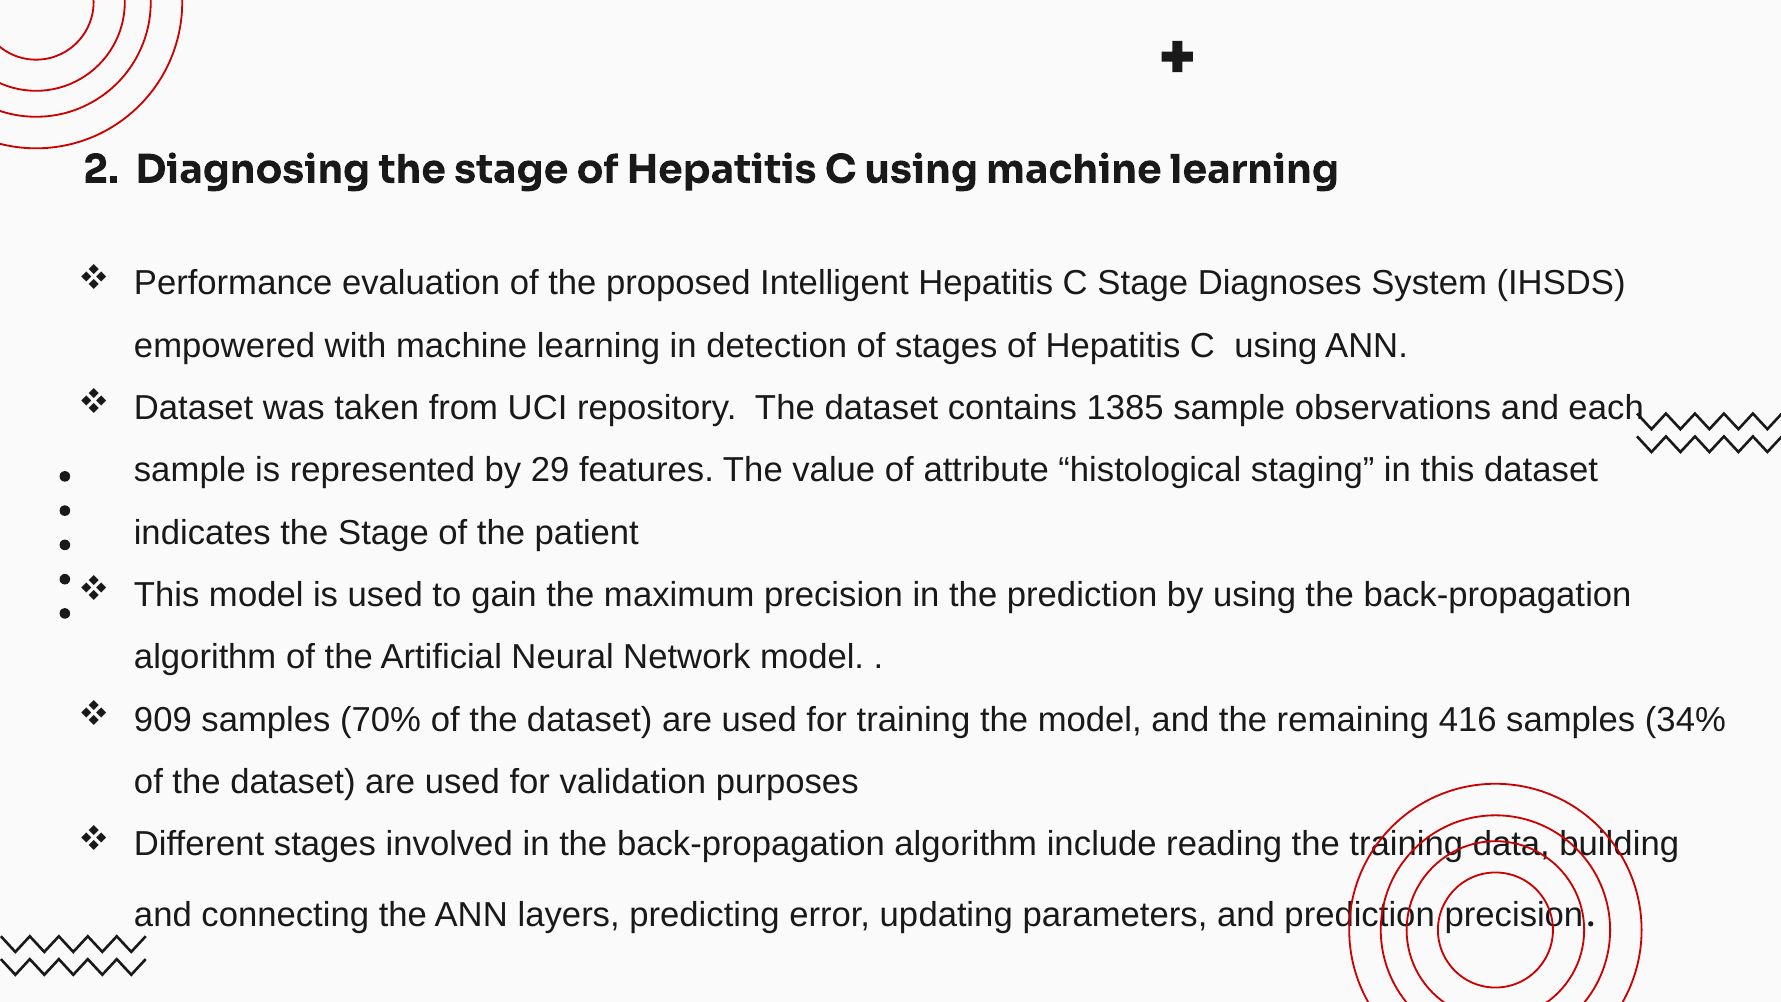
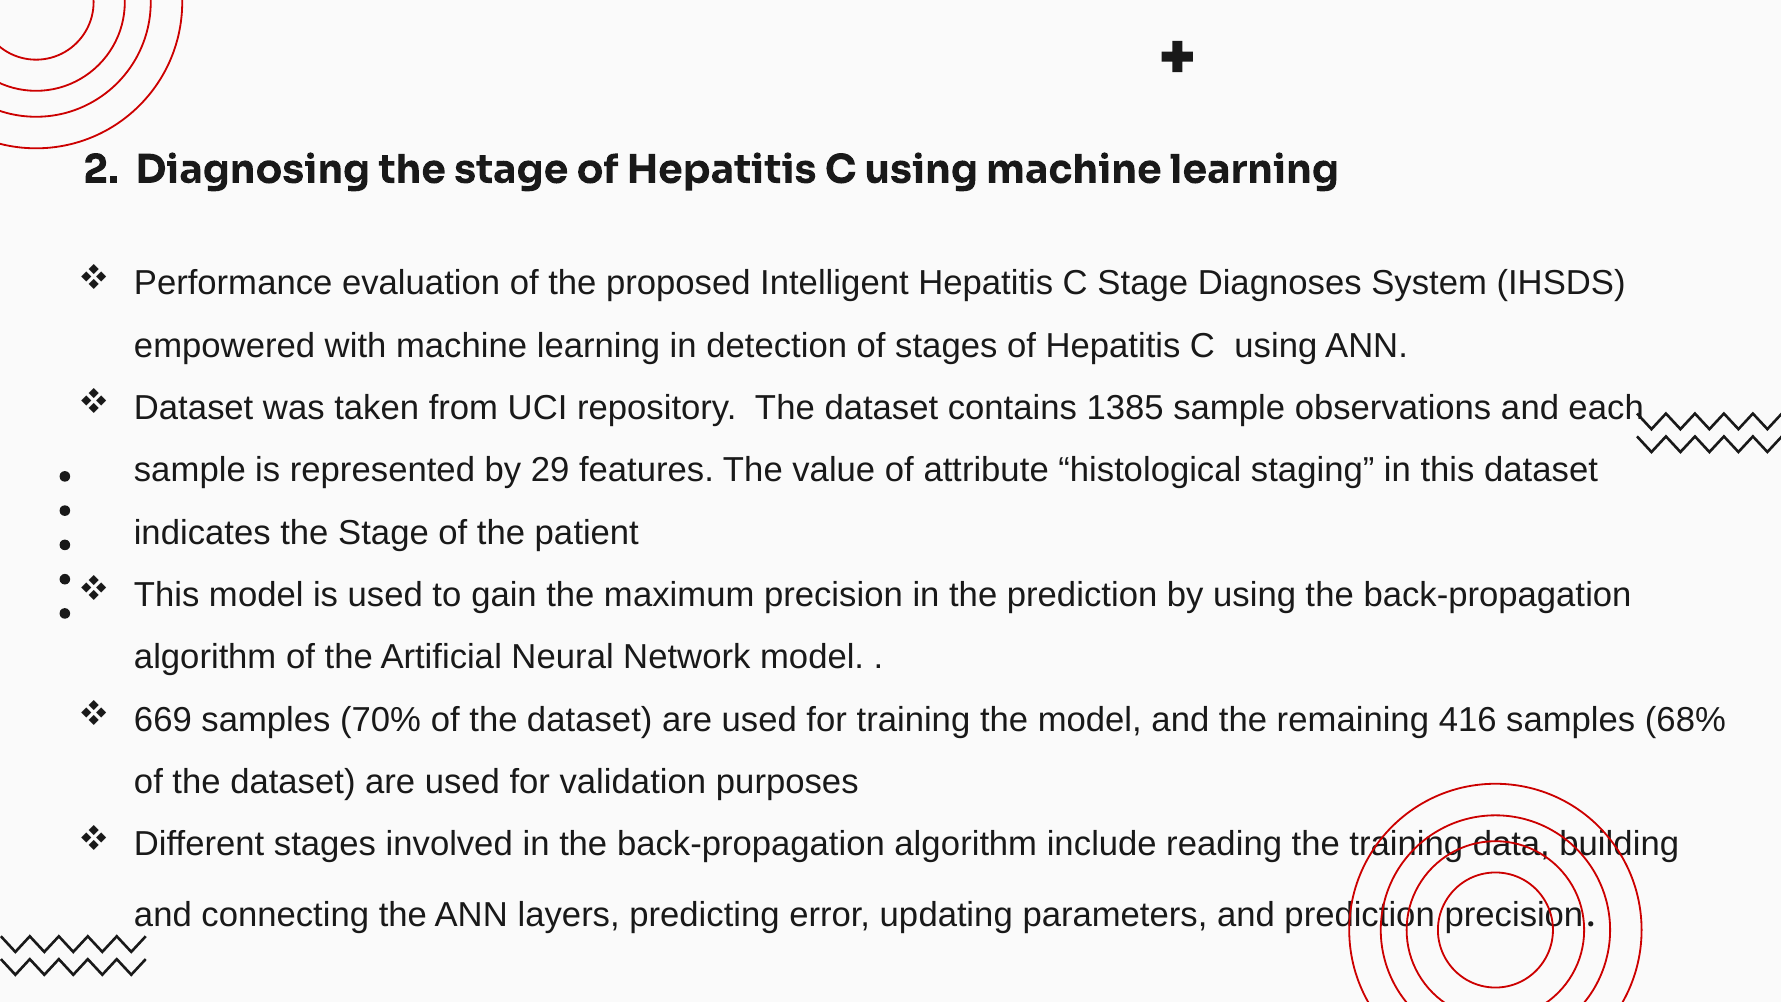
909: 909 -> 669 (163, 720)
34%: 34% -> 68% (1685, 720)
